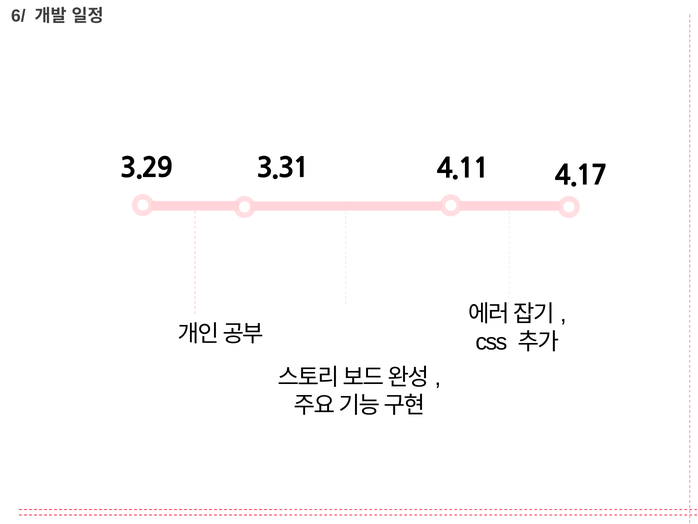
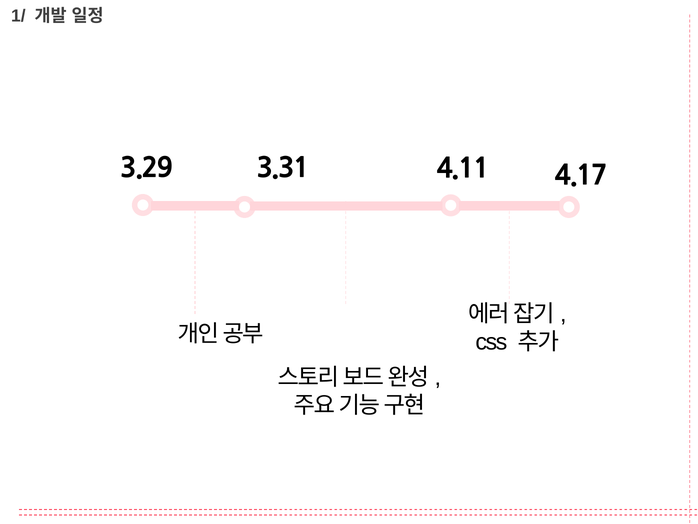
6/: 6/ -> 1/ (18, 16)
